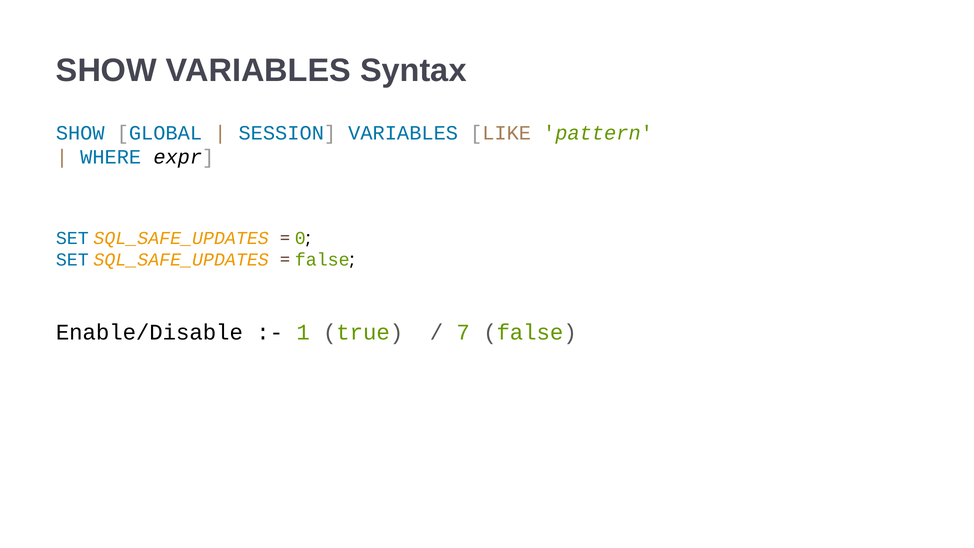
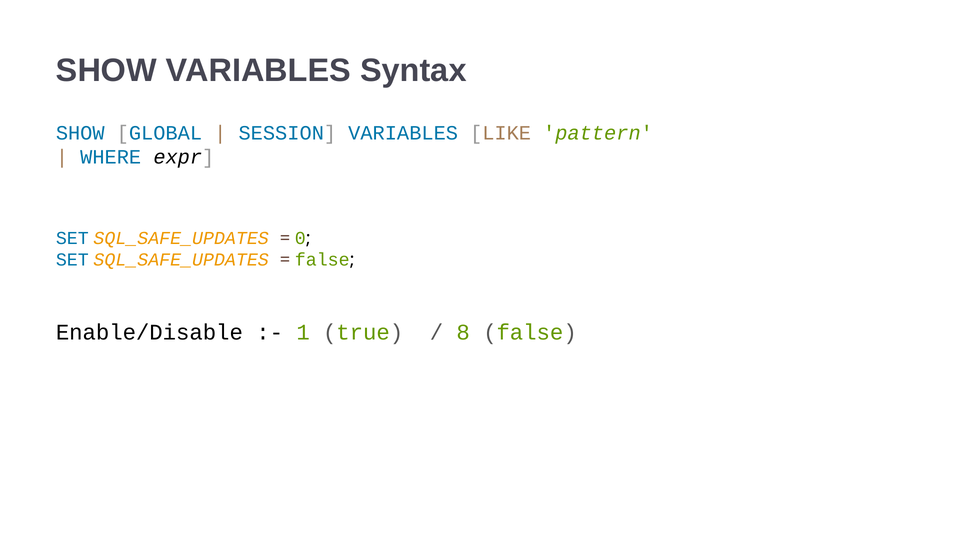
7: 7 -> 8 (463, 332)
